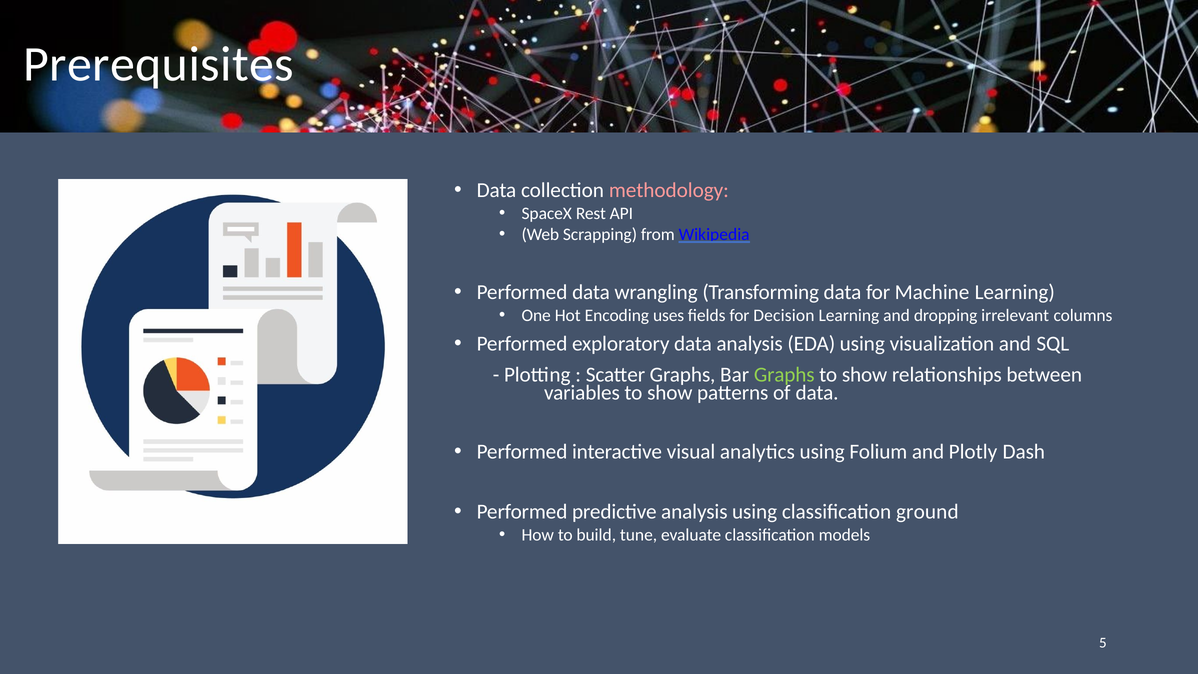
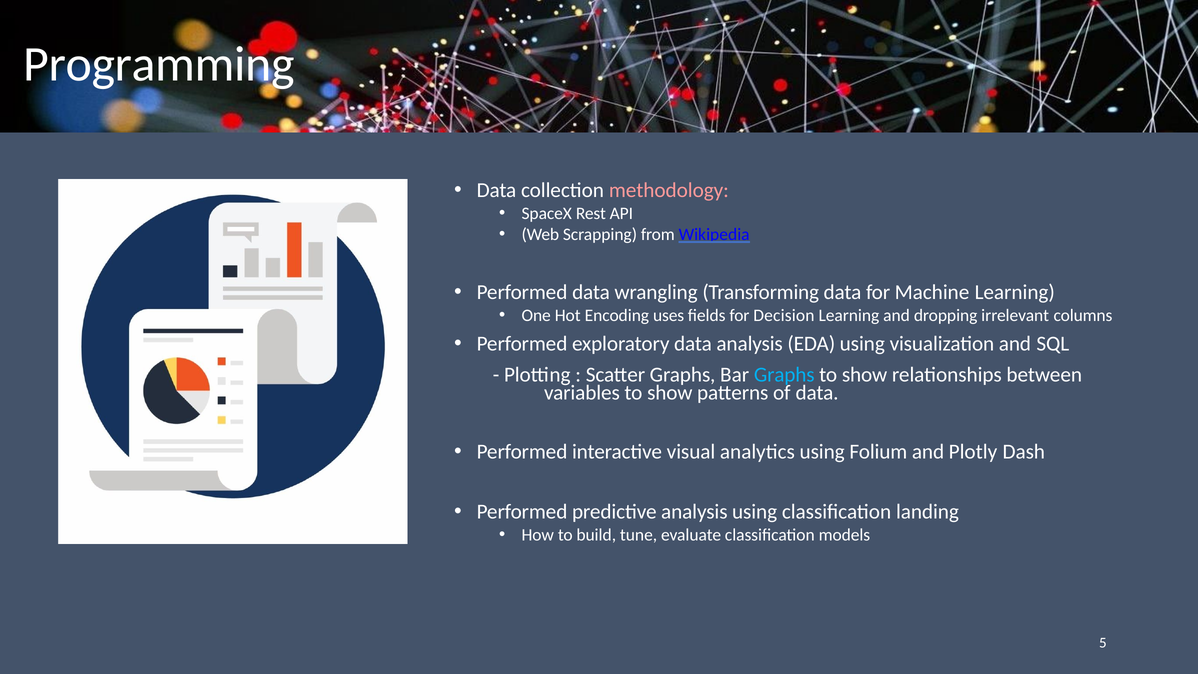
Prerequisites: Prerequisites -> Programming (159, 64)
Graphs colour: light green -> light blue (784, 375)
ground: ground -> landing (927, 512)
